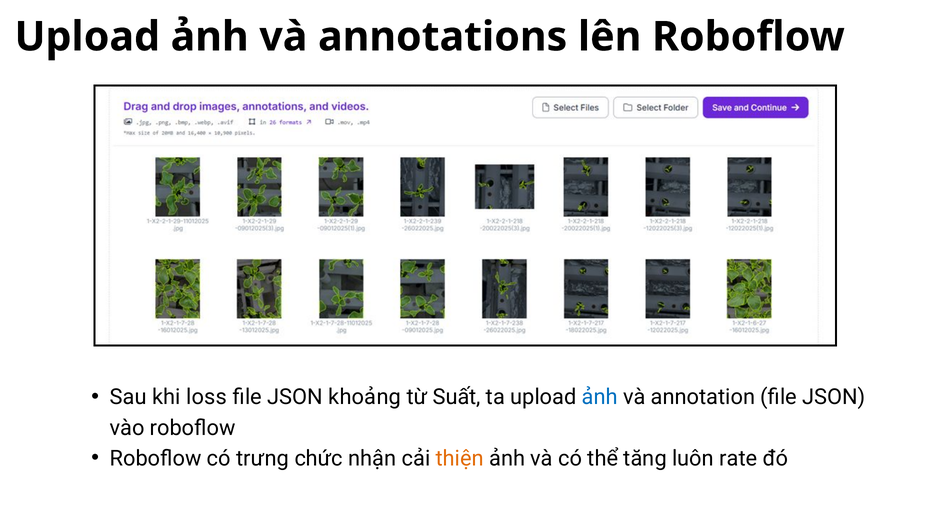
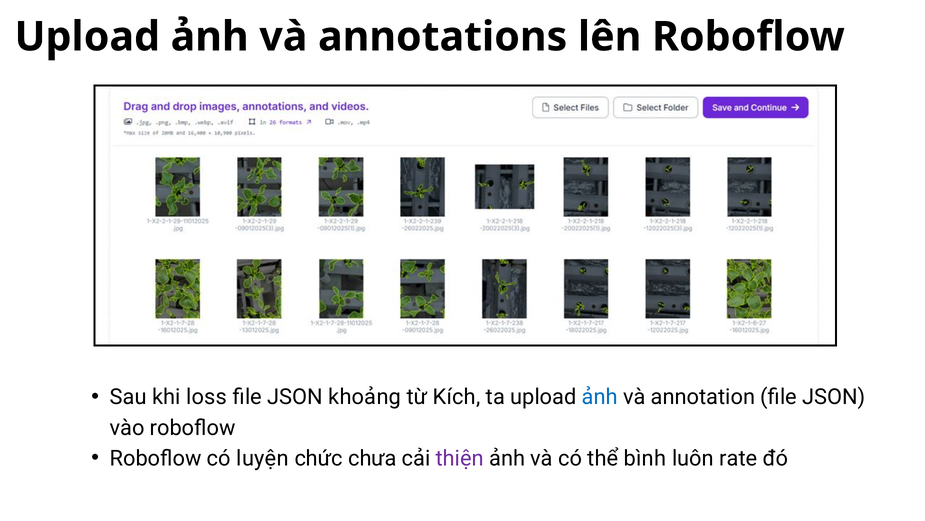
Suất: Suất -> Kích (457, 397)
trưng: trưng -> luyện (263, 458)
nhận: nhận -> chưa (372, 458)
thiện colour: orange -> purple (460, 458)
tăng: tăng -> bình (645, 458)
